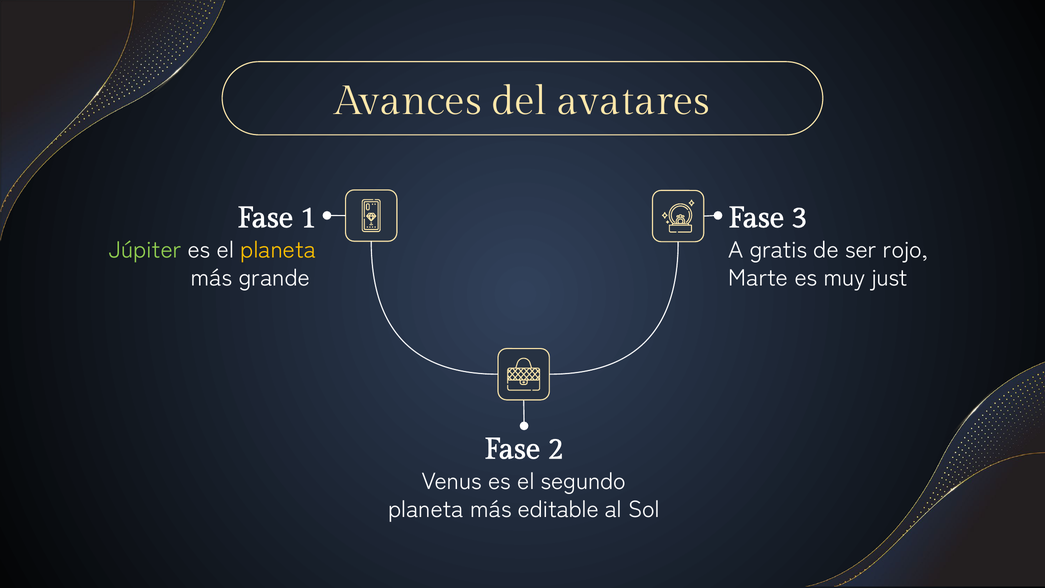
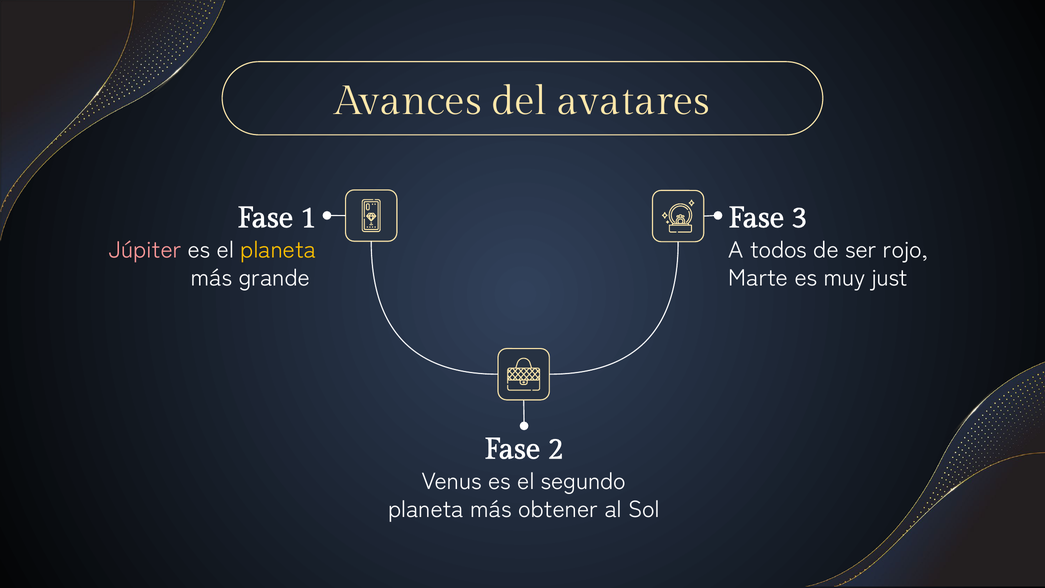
Júpiter colour: light green -> pink (145, 250)
gratis: gratis -> todos (779, 250)
editable: editable -> obtener (558, 509)
